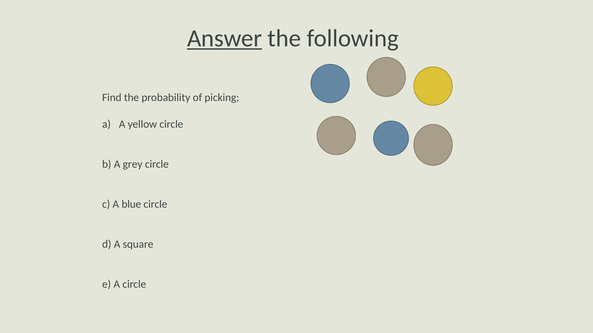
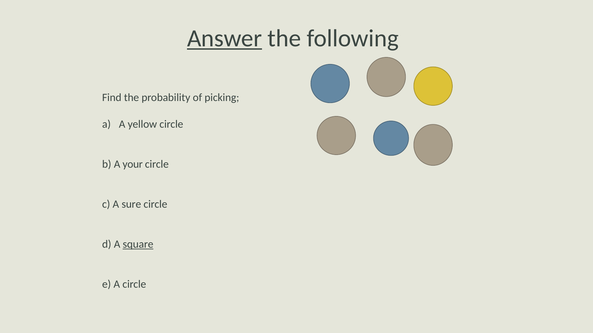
grey: grey -> your (133, 164)
blue: blue -> sure (131, 205)
square underline: none -> present (138, 245)
